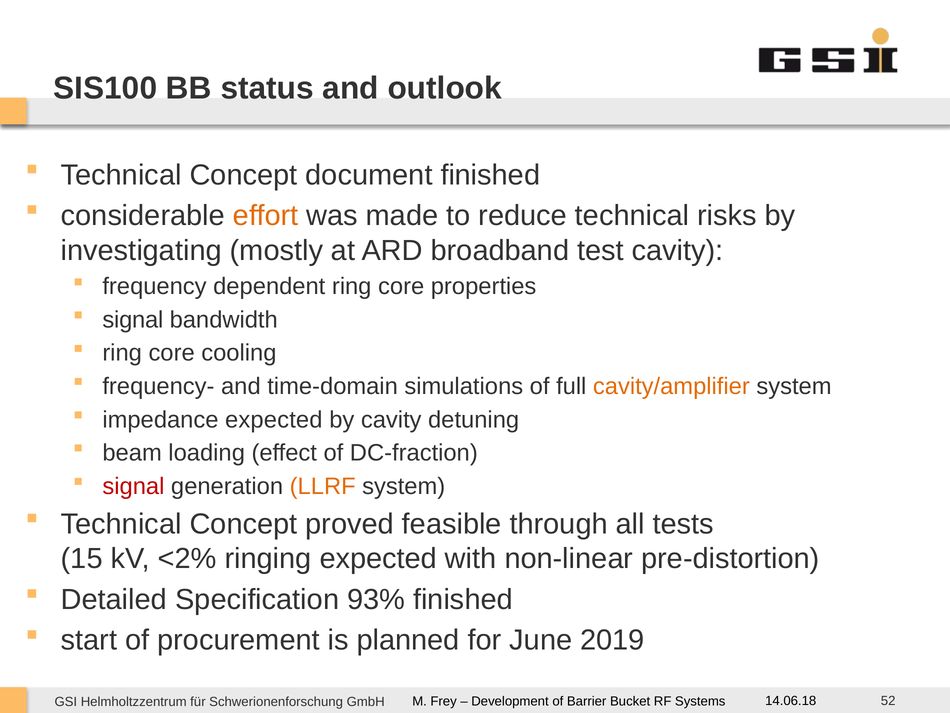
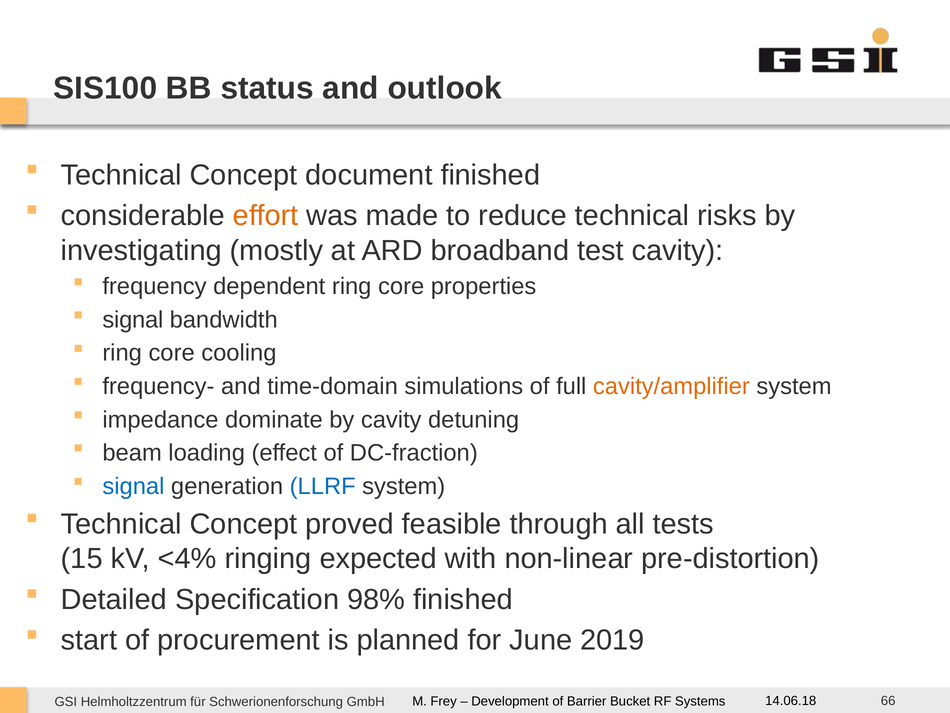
impedance expected: expected -> dominate (274, 419)
signal colour: red -> blue (133, 486)
LLRF colour: orange -> blue (323, 486)
<2%: <2% -> <4% (187, 559)
93%: 93% -> 98% (376, 599)
52: 52 -> 66 (888, 701)
